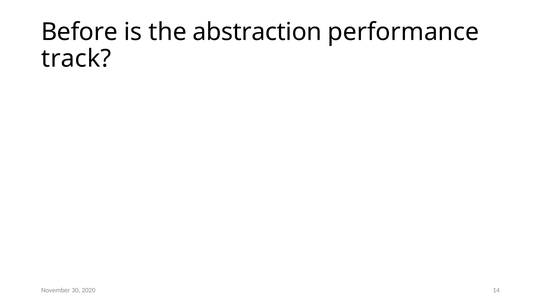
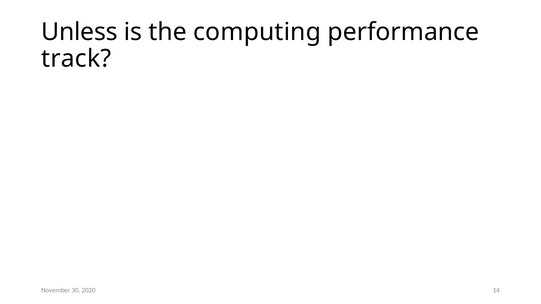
Before: Before -> Unless (79, 32)
abstraction: abstraction -> computing (257, 32)
